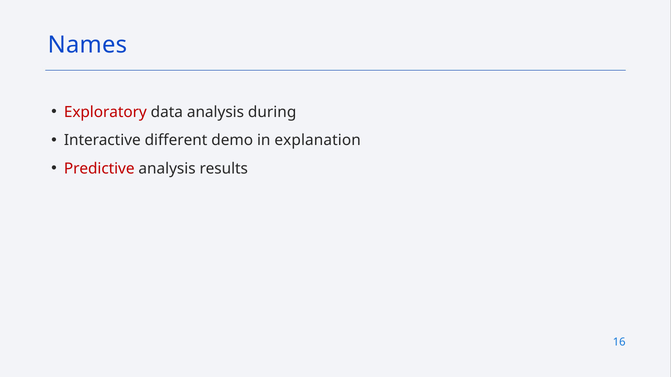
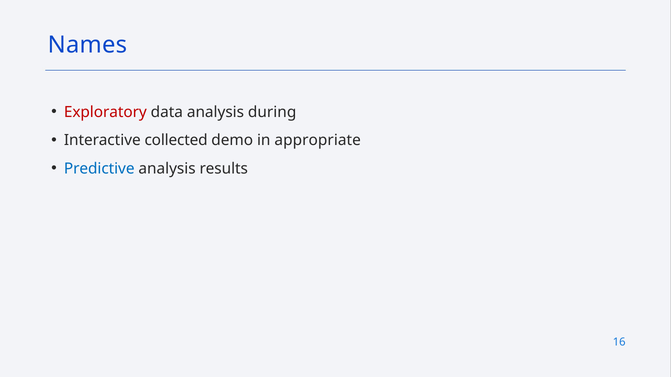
different: different -> collected (176, 140)
explanation: explanation -> appropriate (318, 140)
Predictive colour: red -> blue (99, 169)
